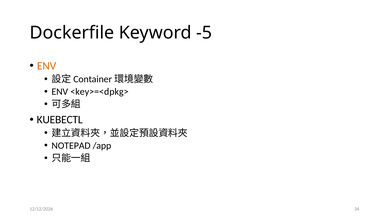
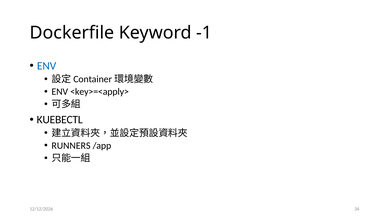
-5: -5 -> -1 (204, 33)
ENV colour: orange -> blue (47, 66)
<key>=<dpkg>: <key>=<dpkg> -> <key>=<apply> (100, 92)
NOTEPAD: NOTEPAD -> RUNNERS (71, 146)
